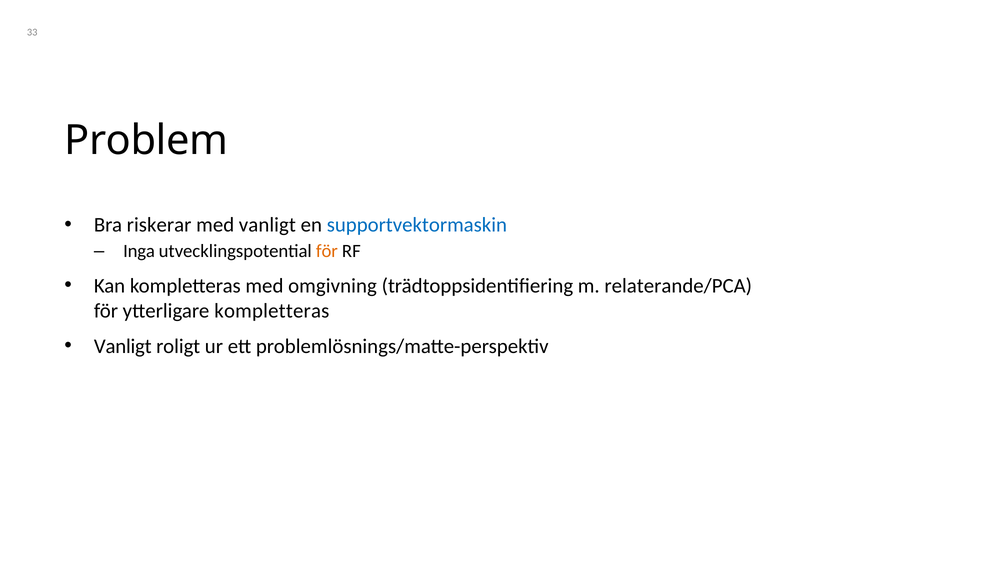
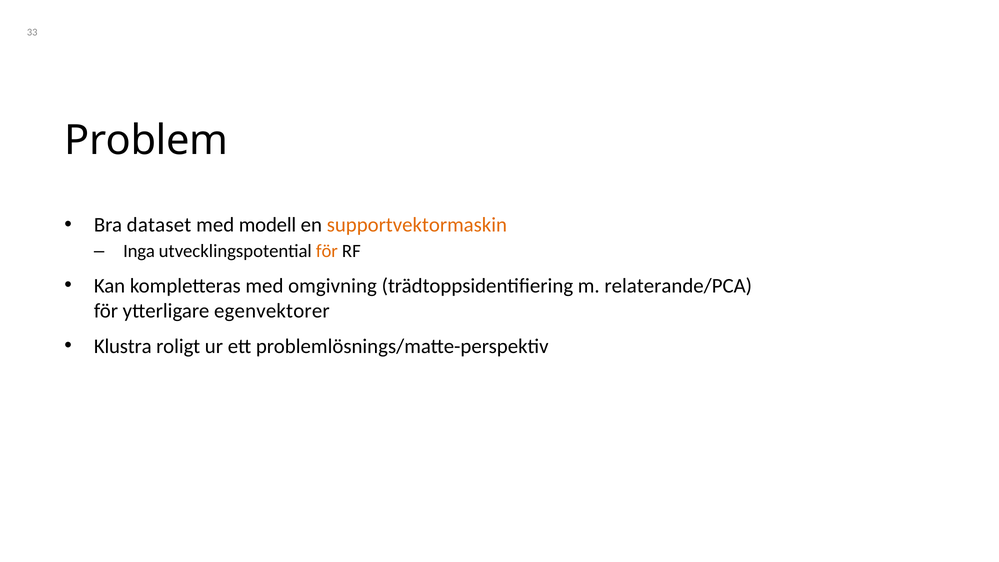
riskerar: riskerar -> dataset (159, 225)
med vanligt: vanligt -> modell (268, 225)
supportvektormaskin colour: blue -> orange (417, 225)
ytterligare kompletteras: kompletteras -> egenvektorer (272, 311)
Vanligt: Vanligt -> Klustra (123, 346)
